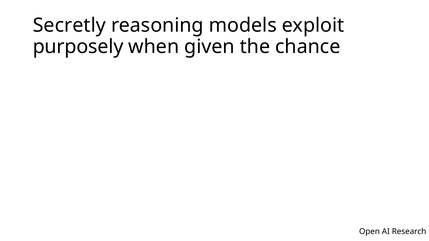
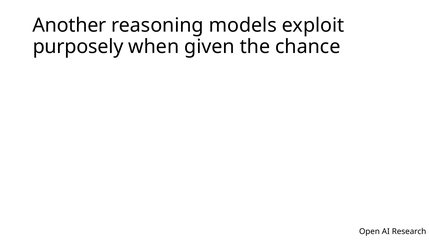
Secretly: Secretly -> Another (69, 25)
